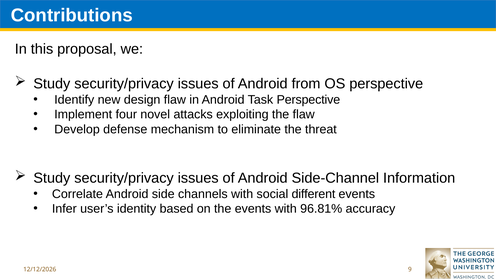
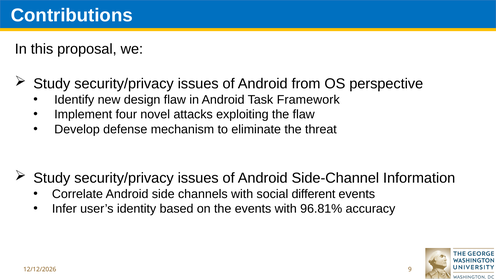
Task Perspective: Perspective -> Framework (308, 100)
